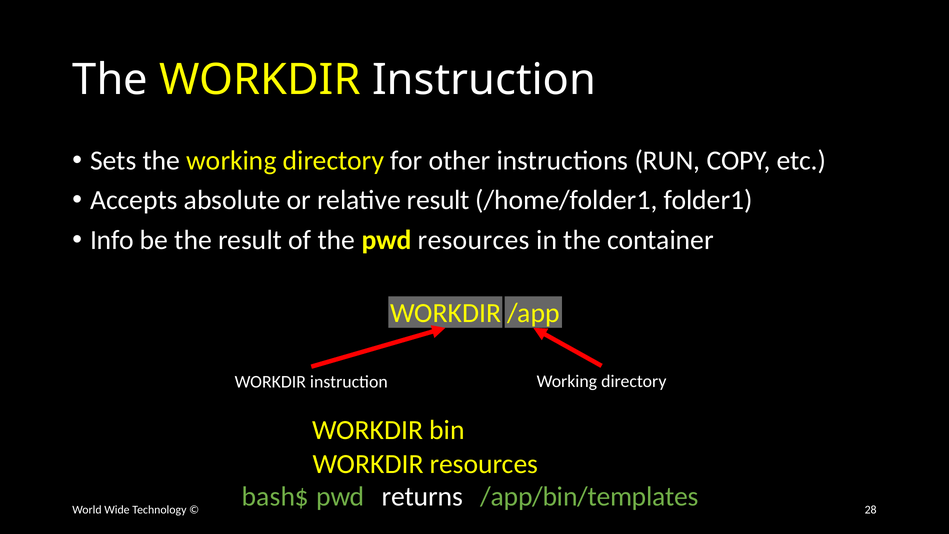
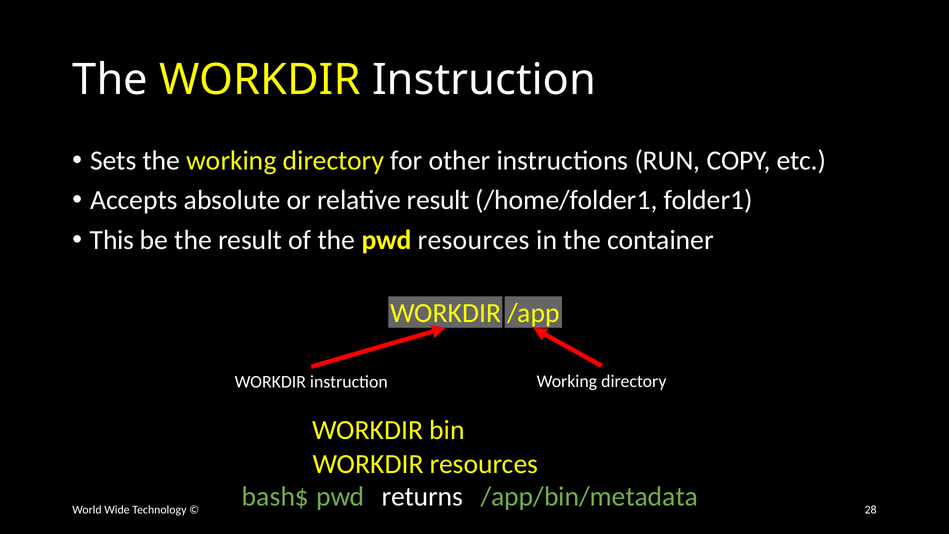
Info: Info -> This (112, 240)
/app/bin/templates: /app/bin/templates -> /app/bin/metadata (589, 496)
